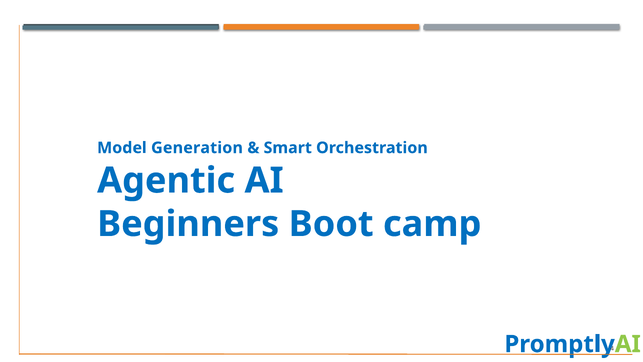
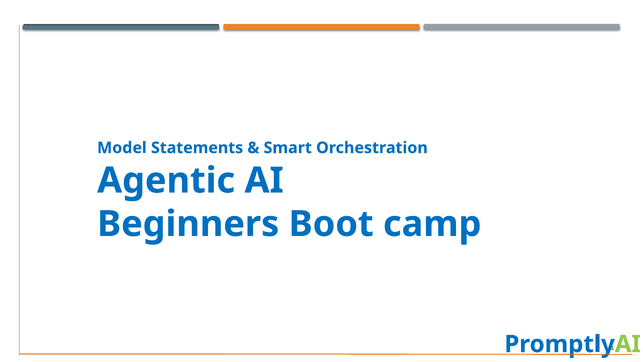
Generation: Generation -> Statements (197, 148)
